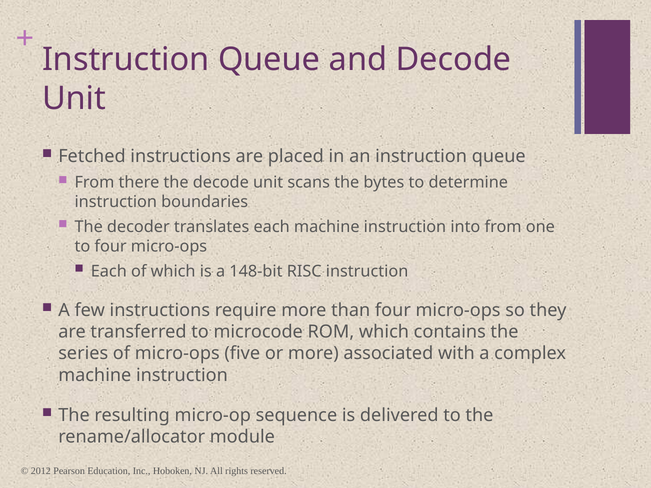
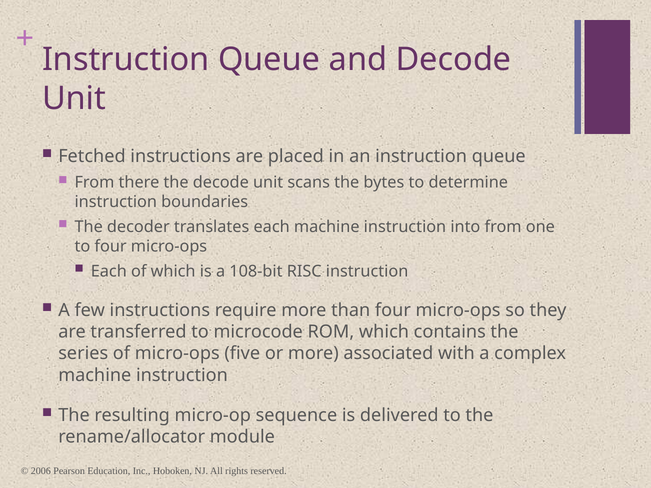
148-bit: 148-bit -> 108-bit (256, 271)
2012: 2012 -> 2006 (41, 471)
